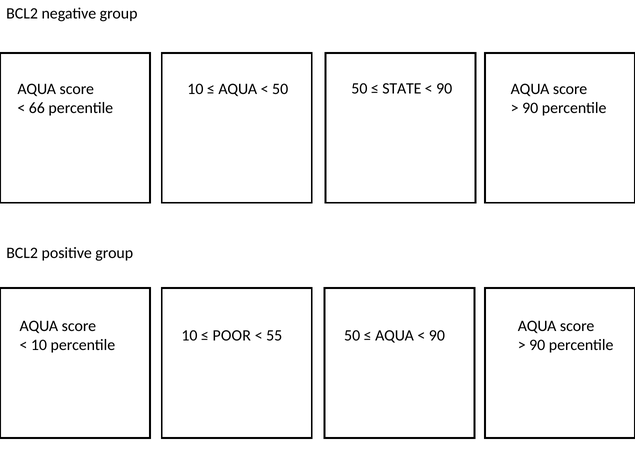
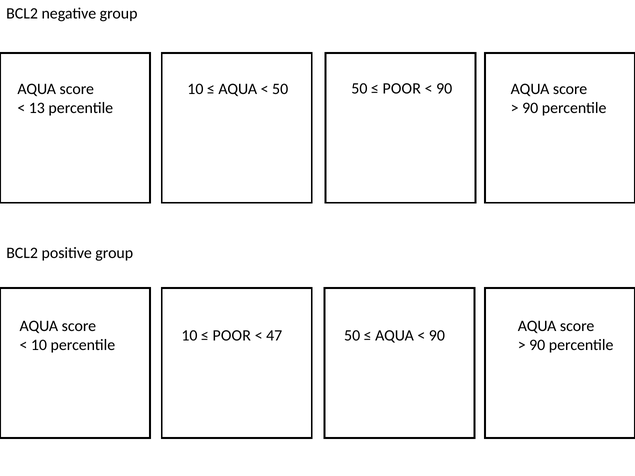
STATE: STATE -> POOR (402, 89)
66: 66 -> 13 (37, 108)
55: 55 -> 47 (274, 336)
